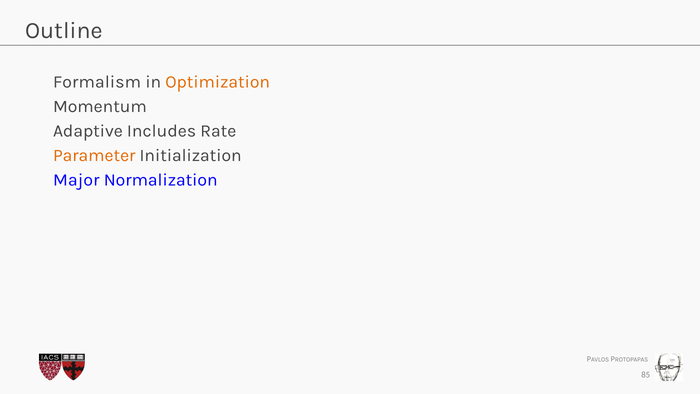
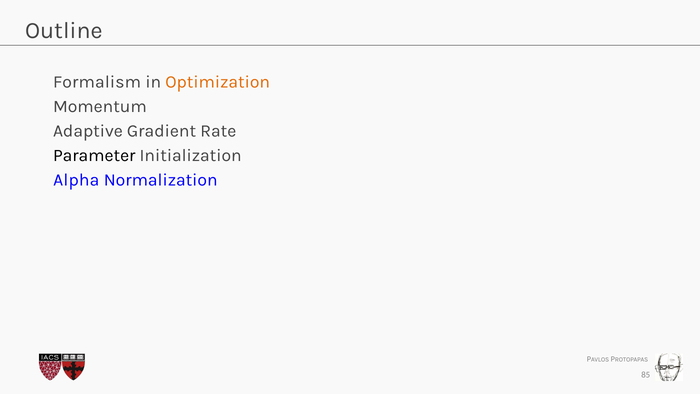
Includes: Includes -> Gradient (162, 131)
Parameter colour: orange -> black (94, 155)
Major: Major -> Alpha (76, 180)
